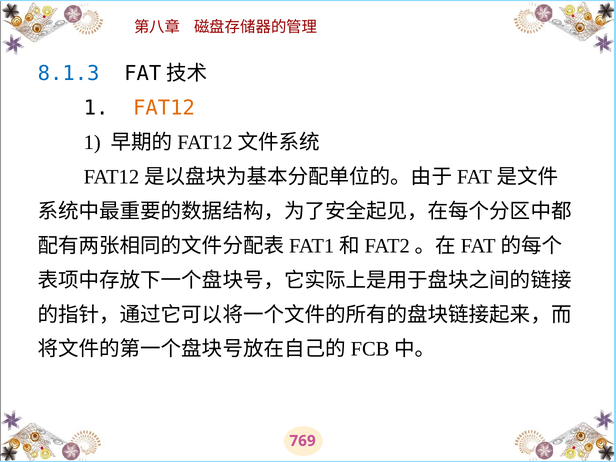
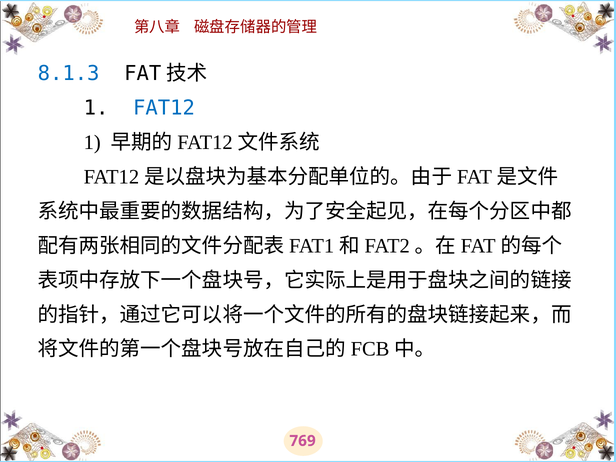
FAT12 colour: orange -> blue (164, 108)
